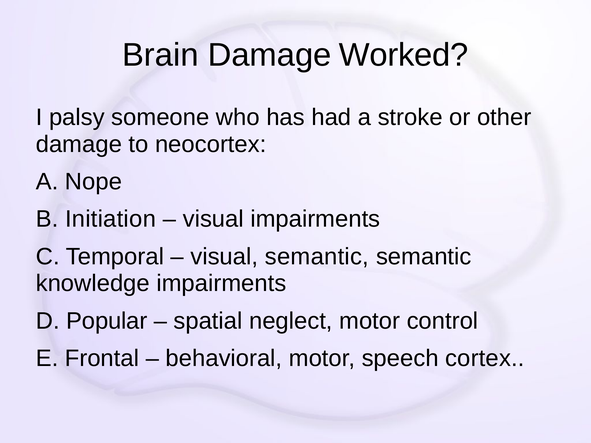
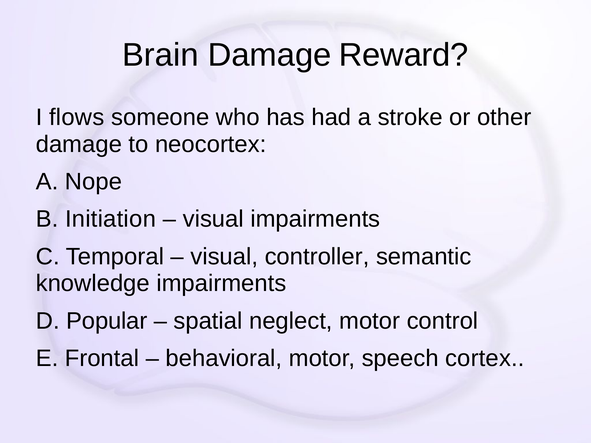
Worked: Worked -> Reward (404, 55)
palsy: palsy -> flows (77, 117)
visual semantic: semantic -> controller (317, 257)
